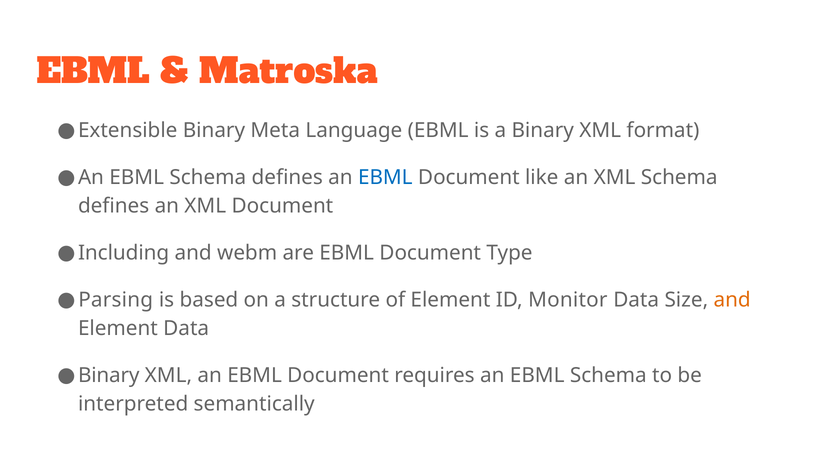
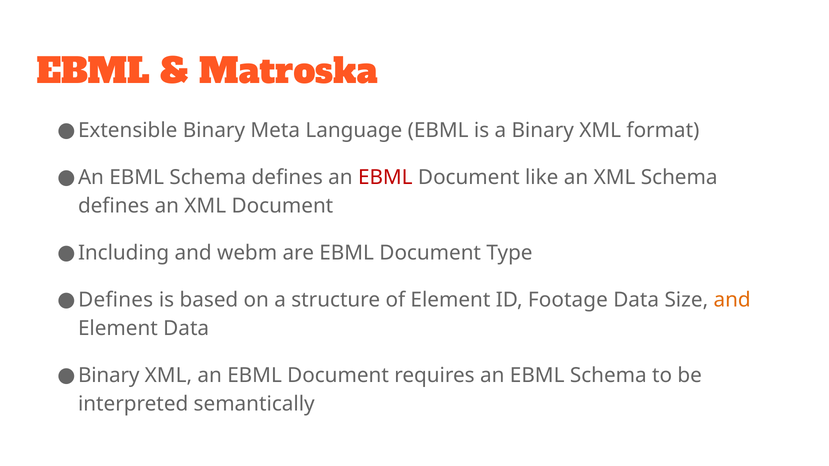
EBML colour: blue -> red (385, 177)
Parsing: Parsing -> Defines (116, 300)
Monitor: Monitor -> Footage (568, 300)
